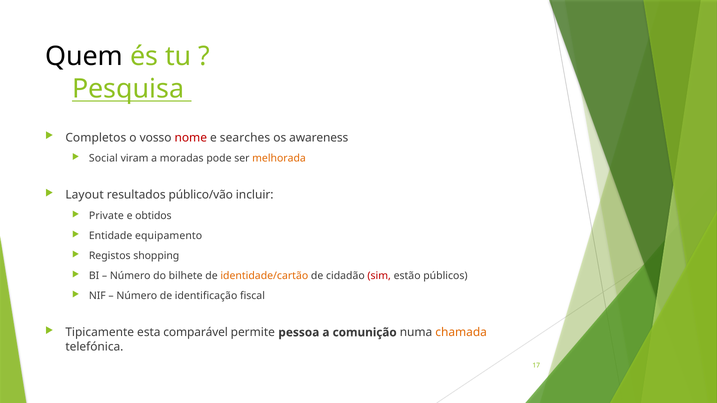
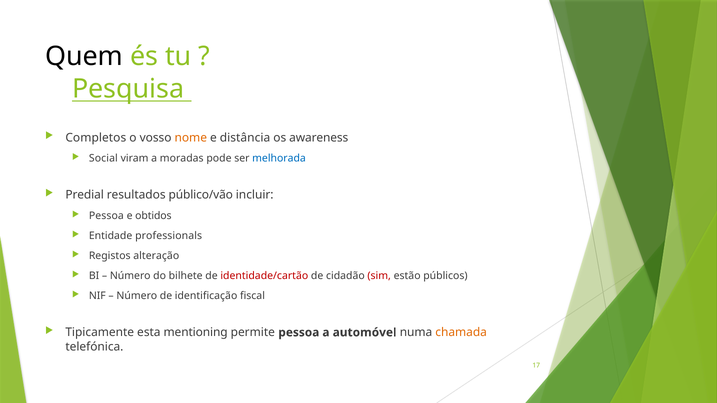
nome colour: red -> orange (191, 138)
searches: searches -> distância (245, 138)
melhorada colour: orange -> blue (279, 159)
Layout: Layout -> Predial (85, 195)
Private: Private -> Pessoa (106, 216)
equipamento: equipamento -> professionals (169, 236)
shopping: shopping -> alteração (156, 256)
identidade/cartão colour: orange -> red (264, 276)
comparável: comparável -> mentioning (196, 333)
comunição: comunição -> automóvel (365, 333)
